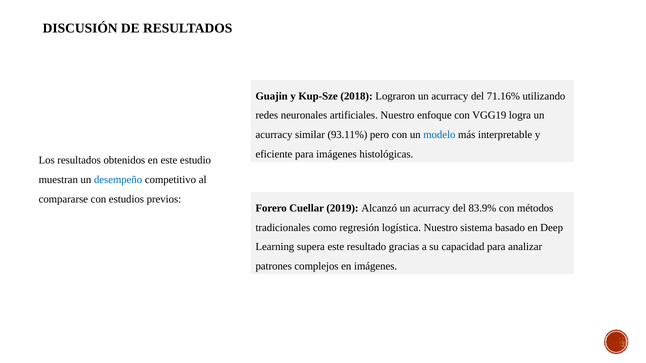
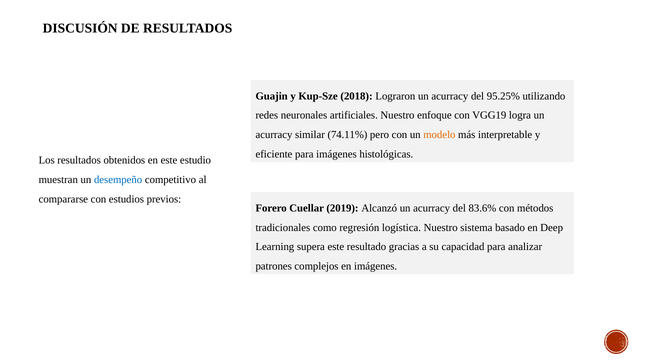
71.16%: 71.16% -> 95.25% (503, 96)
93.11%: 93.11% -> 74.11% (347, 135)
modelo colour: blue -> orange (439, 135)
83.9%: 83.9% -> 83.6% (482, 208)
